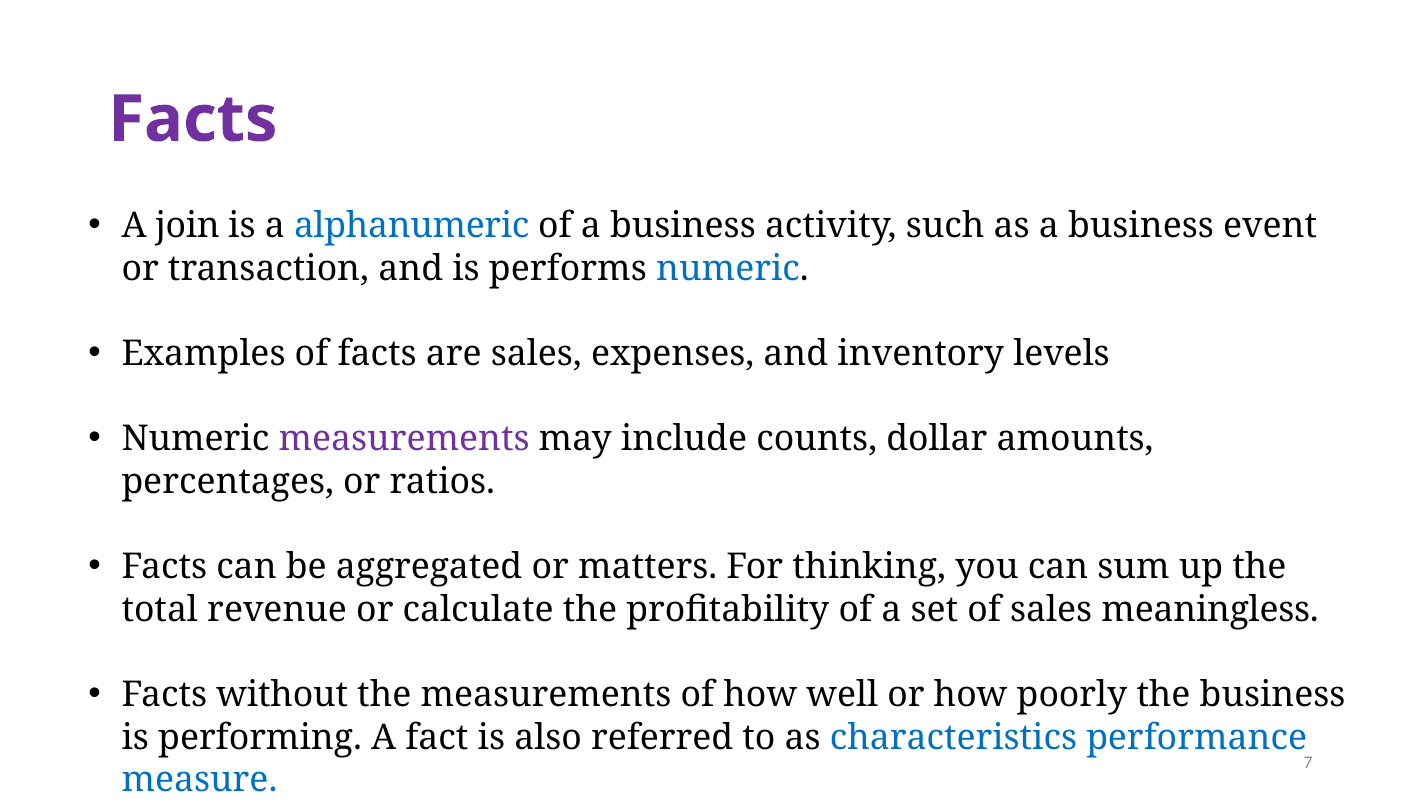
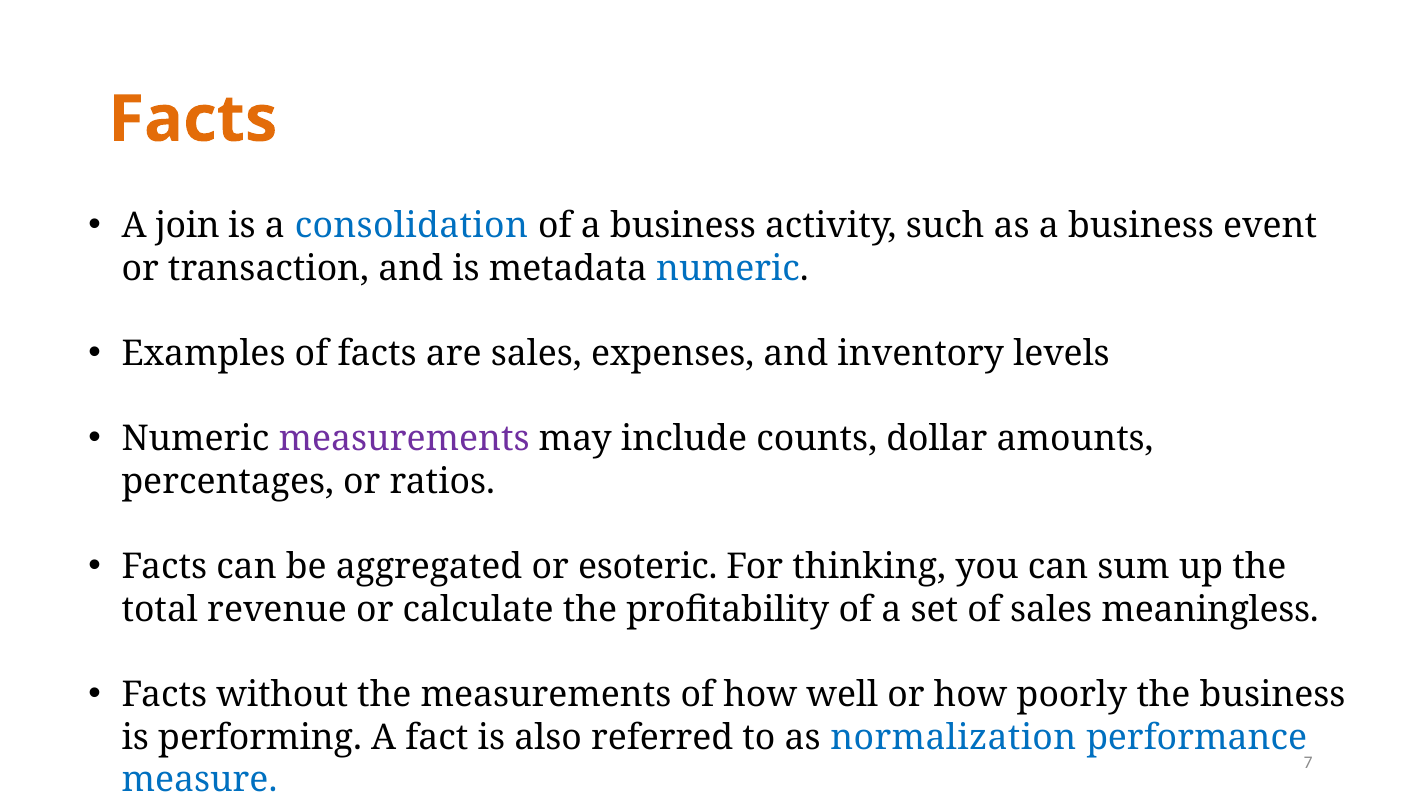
Facts colour: purple -> orange (193, 119)
alphanumeric: alphanumeric -> consolidation (411, 226)
performs: performs -> metadata (568, 269)
matters: matters -> esoteric (648, 567)
characteristics: characteristics -> normalization (953, 738)
